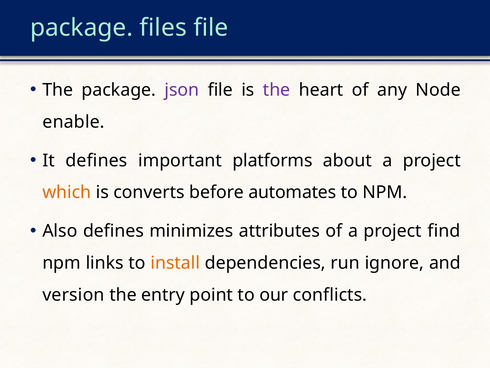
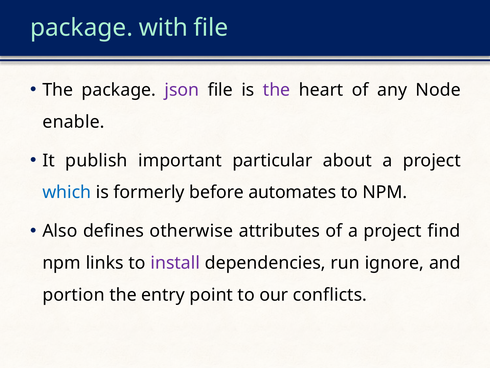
files: files -> with (163, 28)
It defines: defines -> publish (96, 160)
platforms: platforms -> particular (272, 160)
which colour: orange -> blue (67, 192)
converts: converts -> formerly (149, 192)
minimizes: minimizes -> otherwise (191, 231)
install colour: orange -> purple (175, 263)
version: version -> portion (74, 294)
